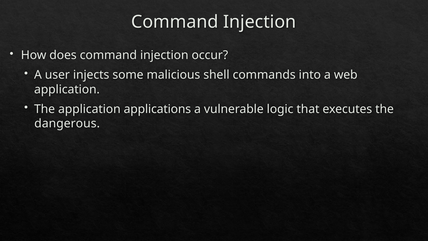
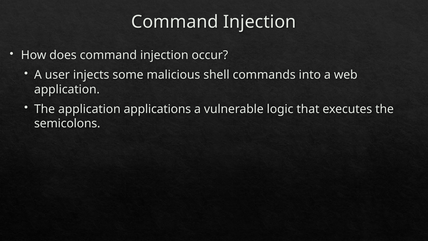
dangerous: dangerous -> semicolons (67, 123)
